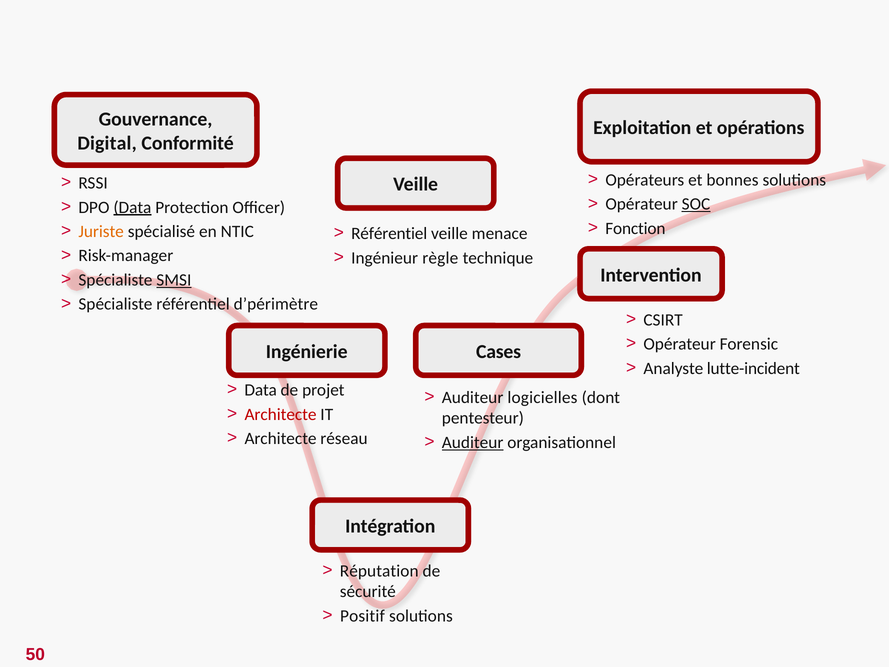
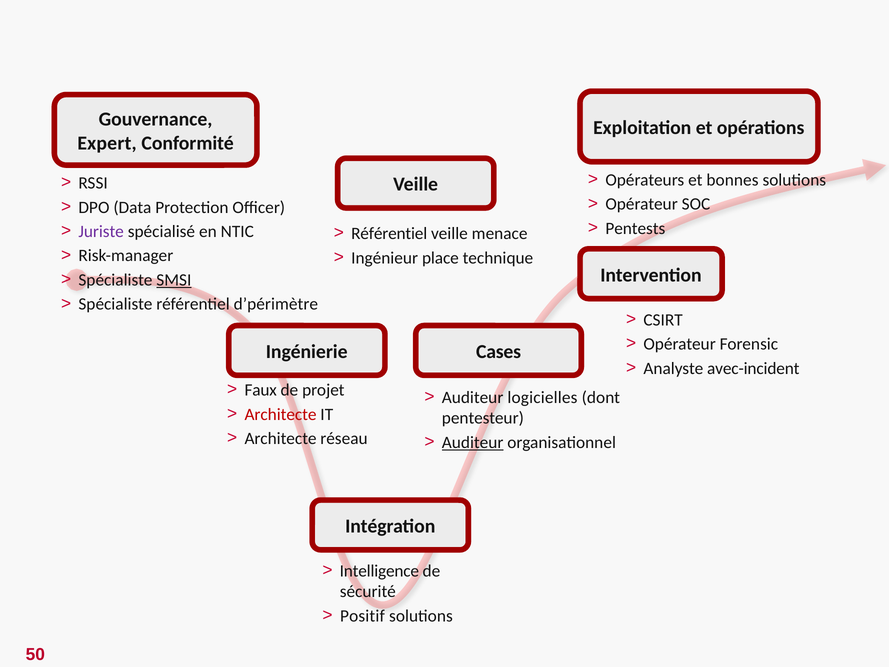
Digital: Digital -> Expert (107, 143)
SOC underline: present -> none (696, 204)
Data underline: present -> none (132, 207)
Fonction: Fonction -> Pentests (635, 228)
Juriste colour: orange -> purple (101, 231)
règle: règle -> place (440, 258)
lutte-incident: lutte-incident -> avec-incident (753, 368)
Data: Data -> Faux (261, 390)
Réputation: Réputation -> Intelligence (379, 571)
